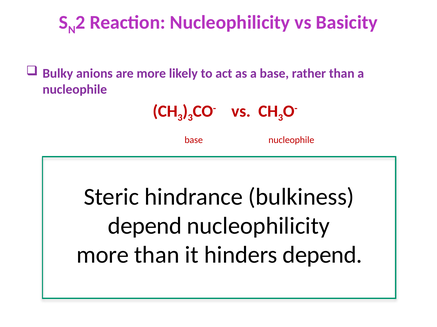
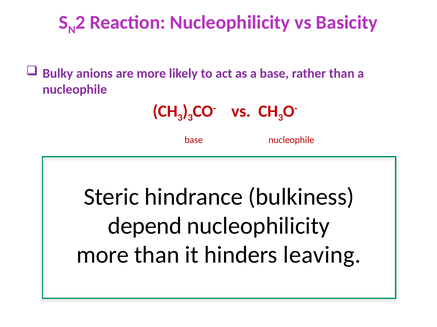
hinders depend: depend -> leaving (322, 255)
